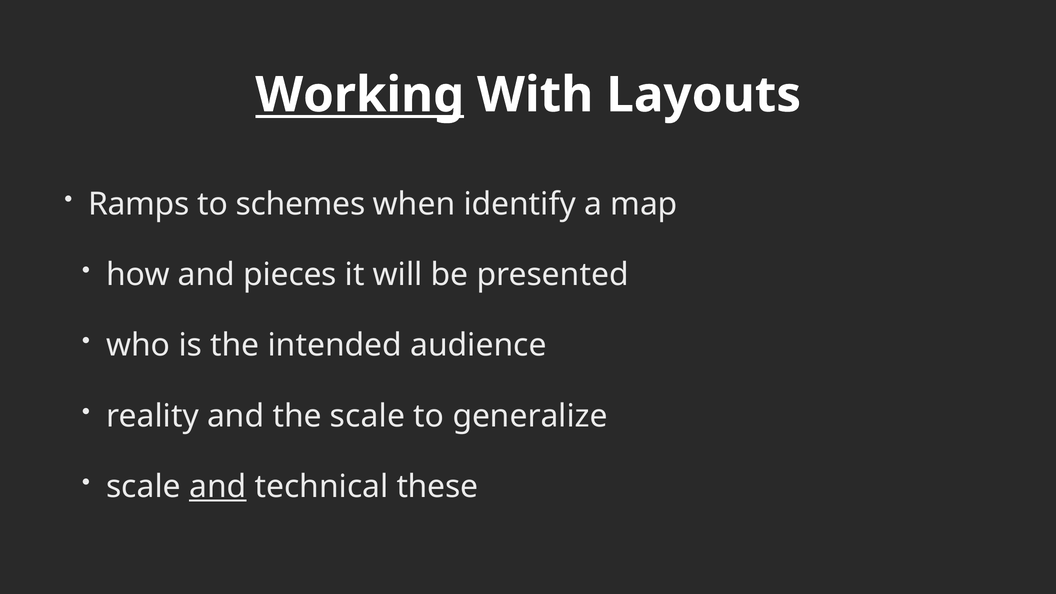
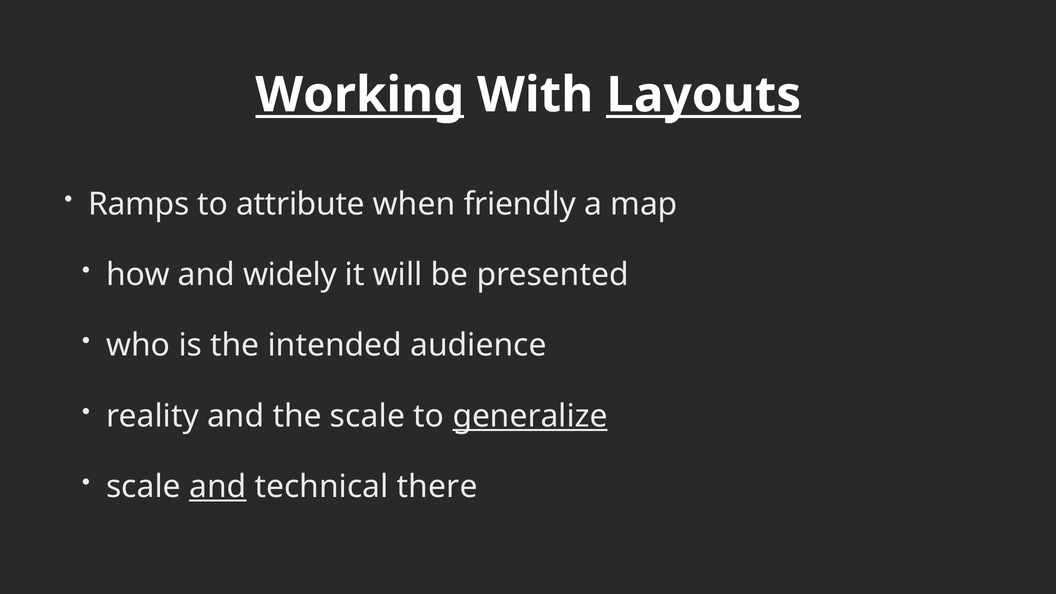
Layouts underline: none -> present (704, 95)
schemes: schemes -> attribute (301, 204)
identify: identify -> friendly (520, 204)
pieces: pieces -> widely (290, 275)
generalize underline: none -> present (530, 416)
these: these -> there (437, 487)
